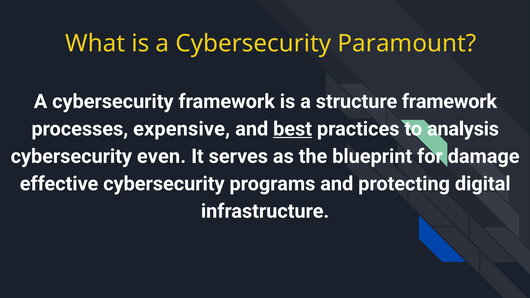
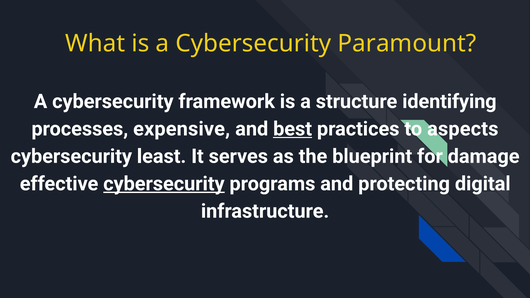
structure framework: framework -> identifying (449, 102)
analysis: analysis -> aspects (463, 129)
even: even -> least (162, 156)
cybersecurity underline: none -> present (164, 184)
